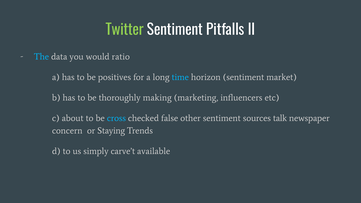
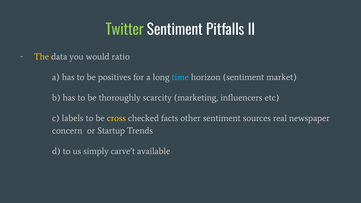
The colour: light blue -> yellow (41, 57)
making: making -> scarcity (157, 98)
about: about -> labels (73, 118)
cross colour: light blue -> yellow (116, 118)
false: false -> facts (170, 118)
talk: talk -> real (280, 118)
Staying: Staying -> Startup (111, 131)
